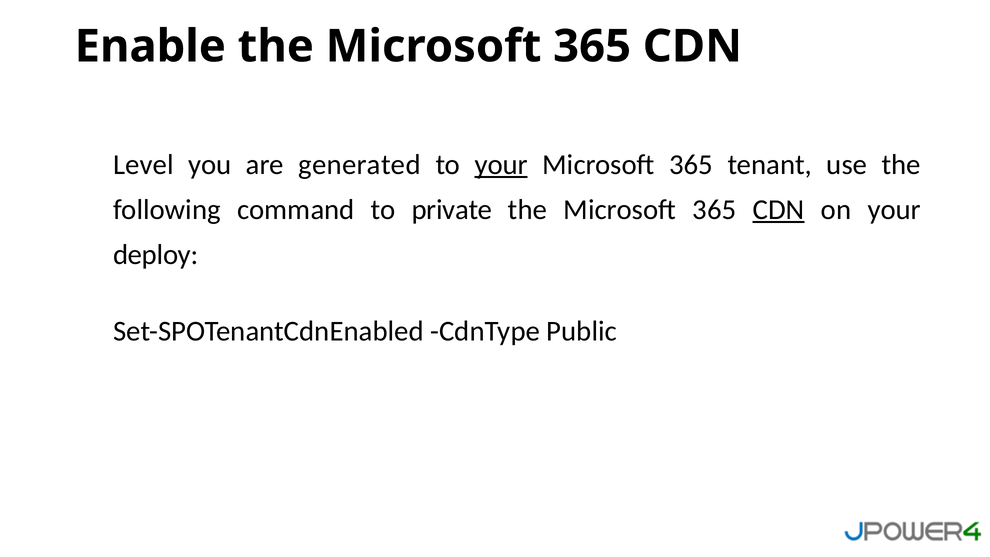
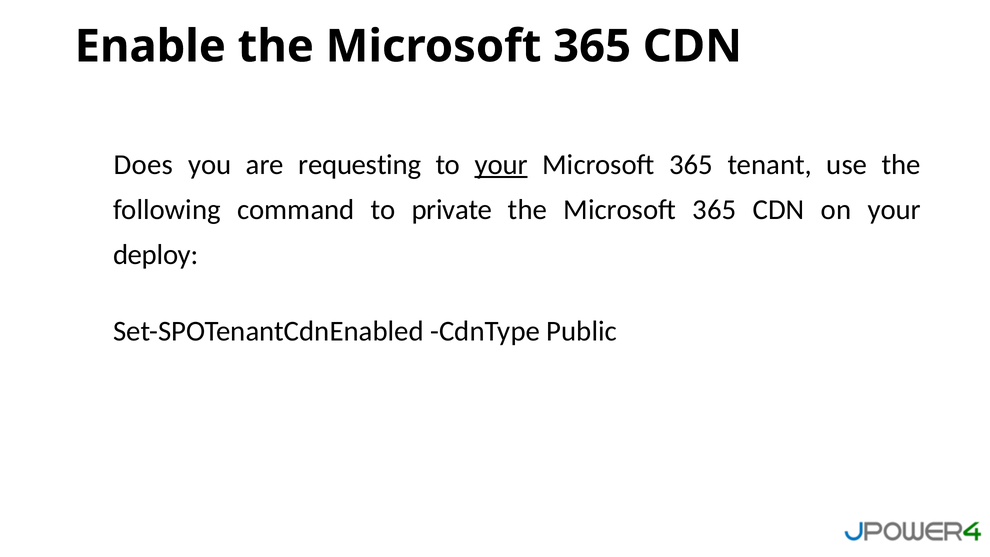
Level: Level -> Does (143, 164)
generated: generated -> requesting (360, 164)
CDN underline: present -> none (779, 210)
